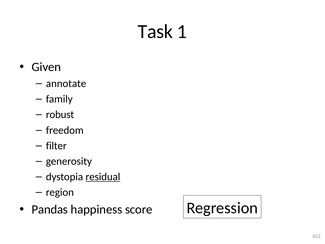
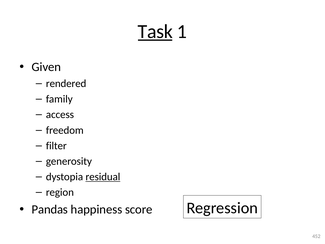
Task underline: none -> present (155, 31)
annotate: annotate -> rendered (66, 83)
robust: robust -> access (60, 115)
